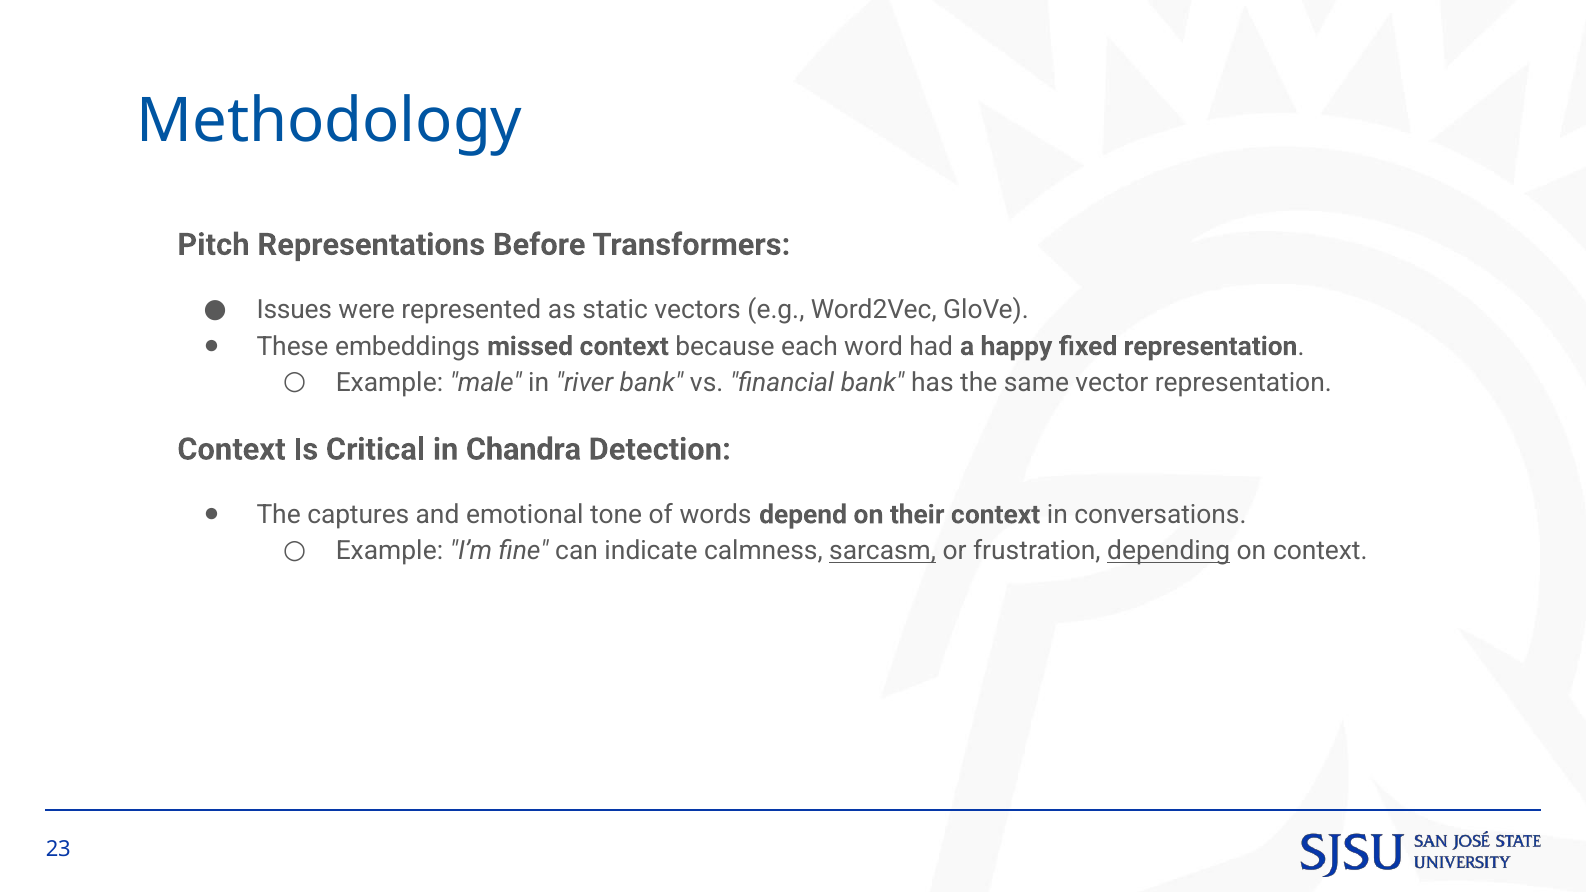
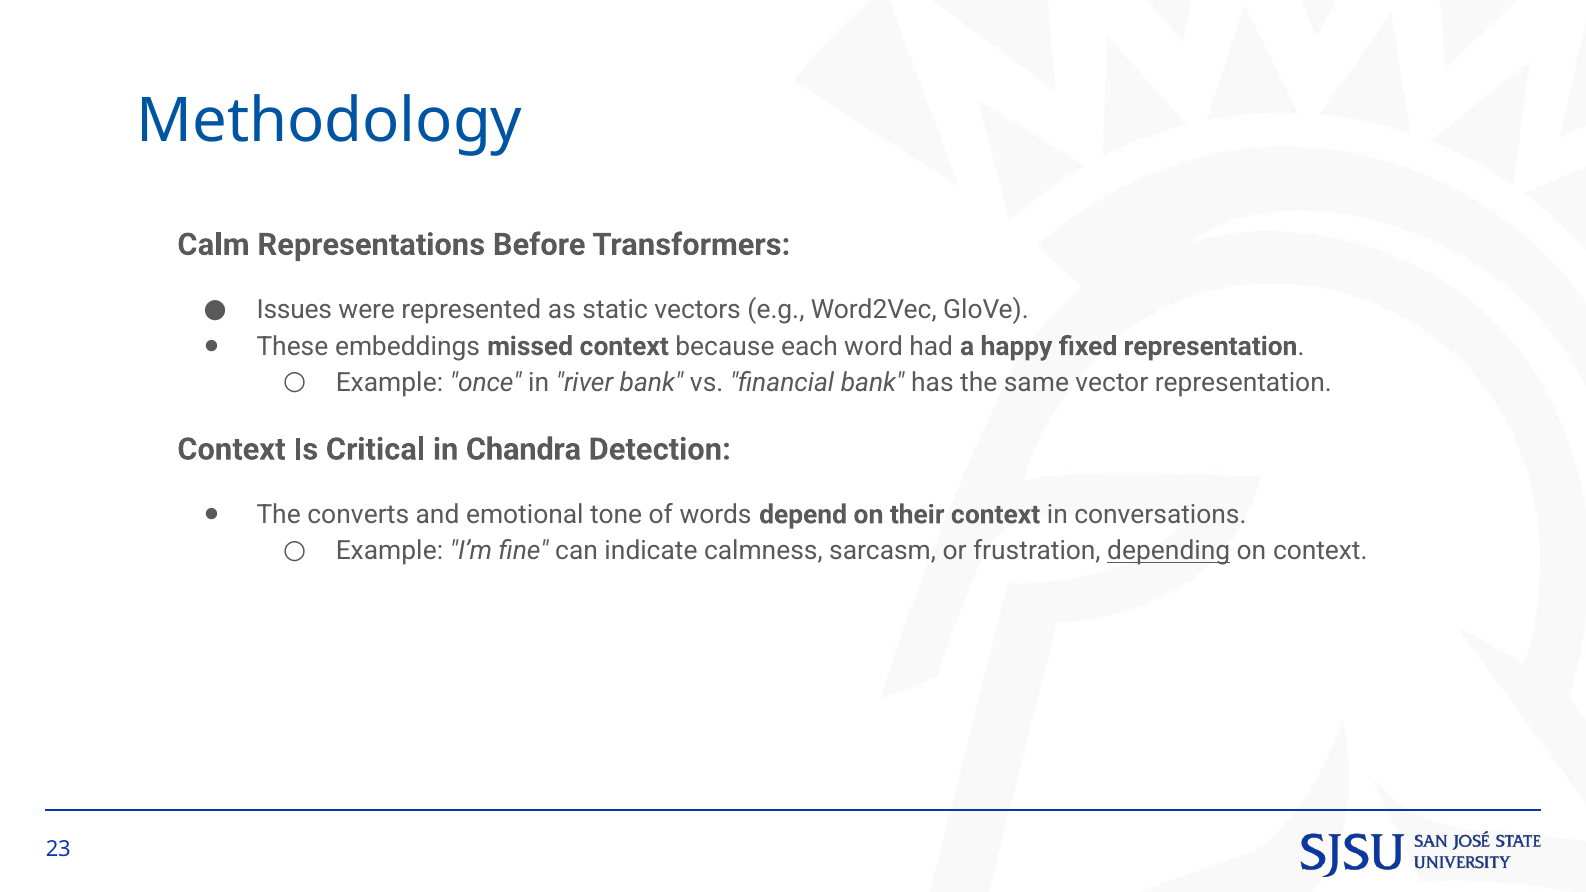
Pitch: Pitch -> Calm (213, 245)
male: male -> once (486, 383)
captures: captures -> converts (358, 515)
sarcasm underline: present -> none (883, 551)
